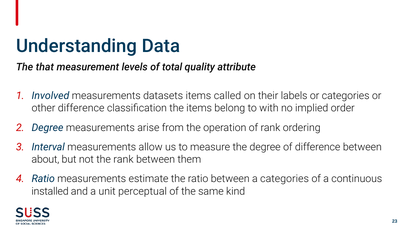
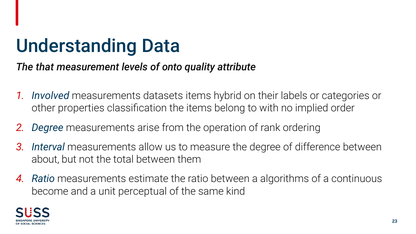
total: total -> onto (172, 67)
called: called -> hybrid (228, 96)
other difference: difference -> properties (81, 108)
the rank: rank -> total (124, 159)
a categories: categories -> algorithms (285, 179)
installed: installed -> become (50, 191)
